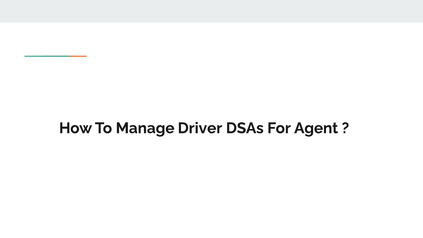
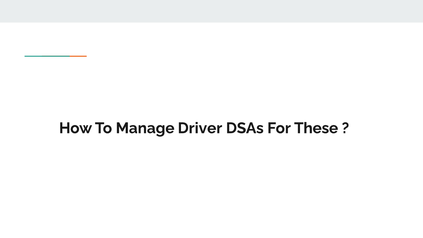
Agent: Agent -> These (316, 128)
